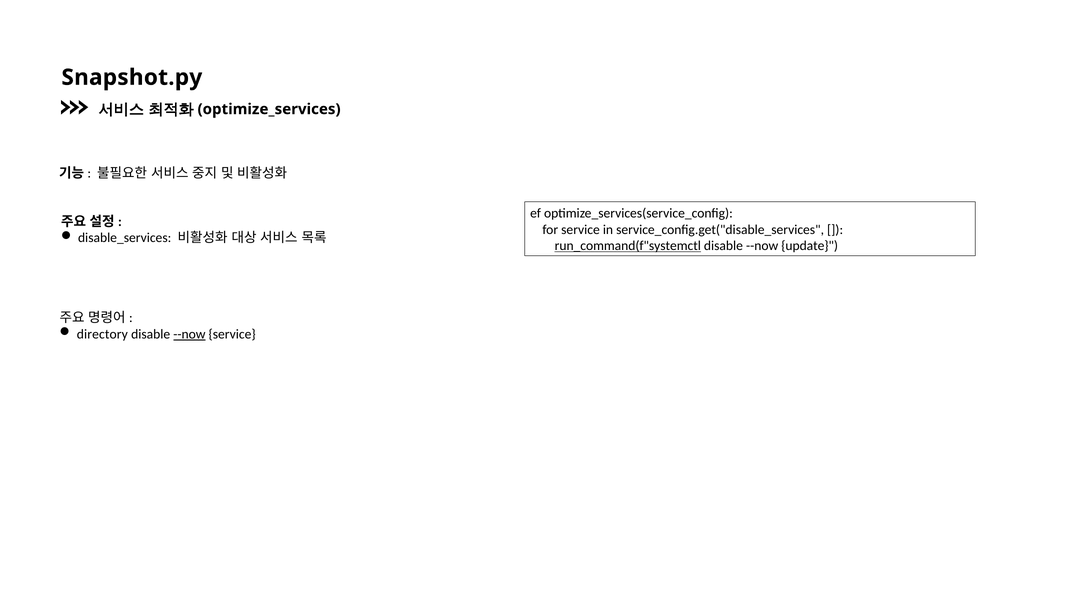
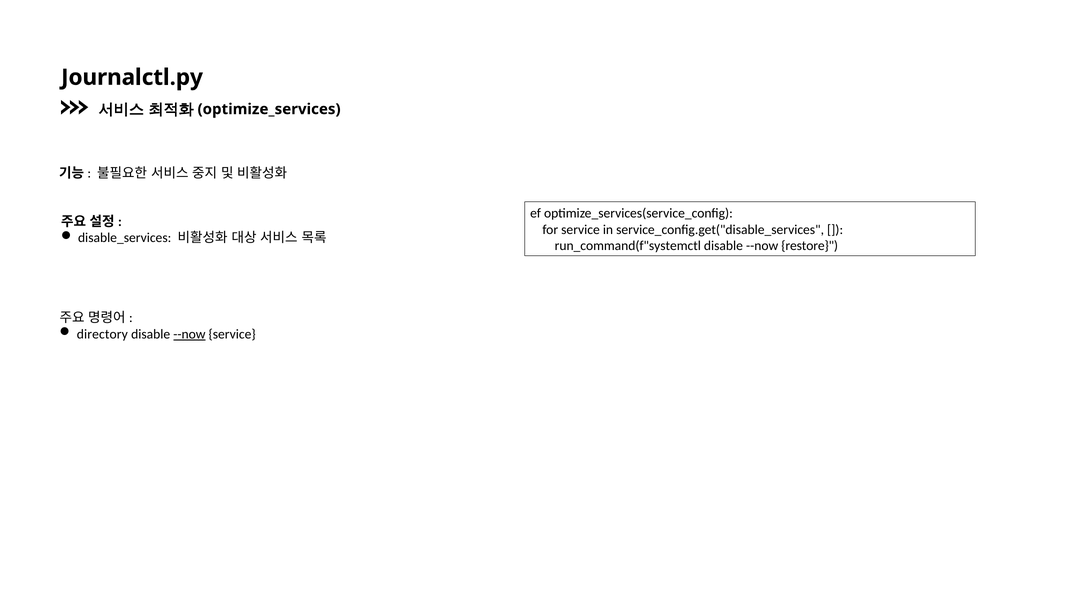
Snapshot.py: Snapshot.py -> Journalctl.py (132, 77)
run_command(f"systemctl underline: present -> none (628, 246)
update: update -> restore (810, 246)
